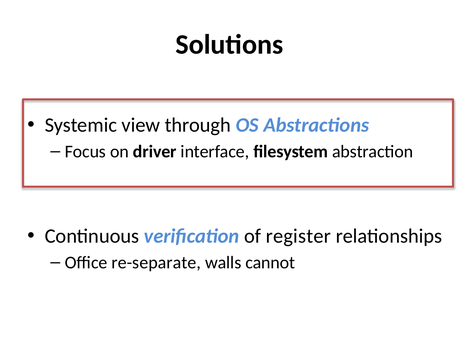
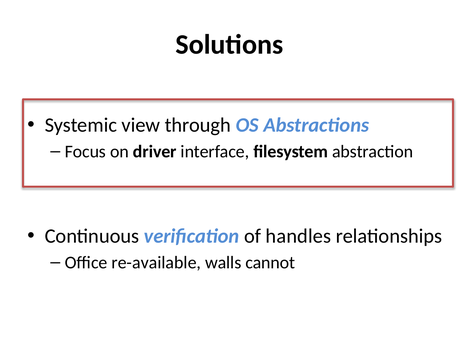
register: register -> handles (298, 236)
re-separate: re-separate -> re-available (156, 262)
